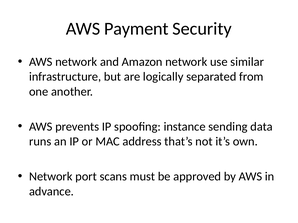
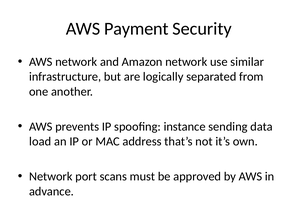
runs: runs -> load (40, 142)
